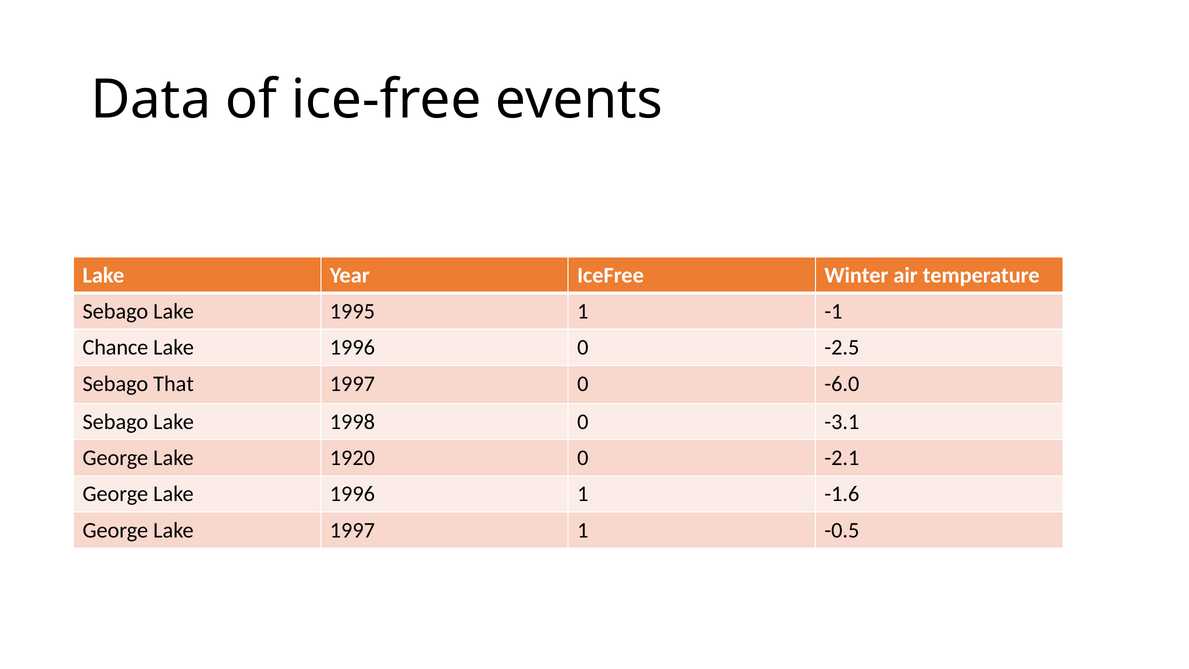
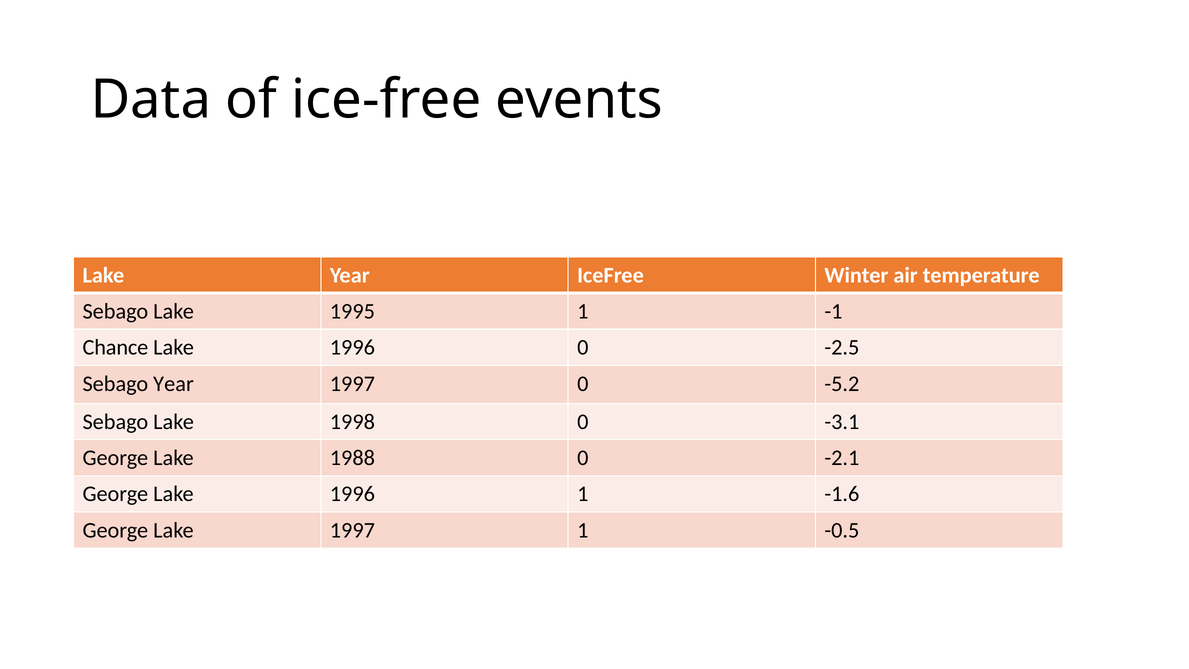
Sebago That: That -> Year (173, 384)
-6.0: -6.0 -> -5.2 (842, 384)
1920: 1920 -> 1988 (352, 458)
